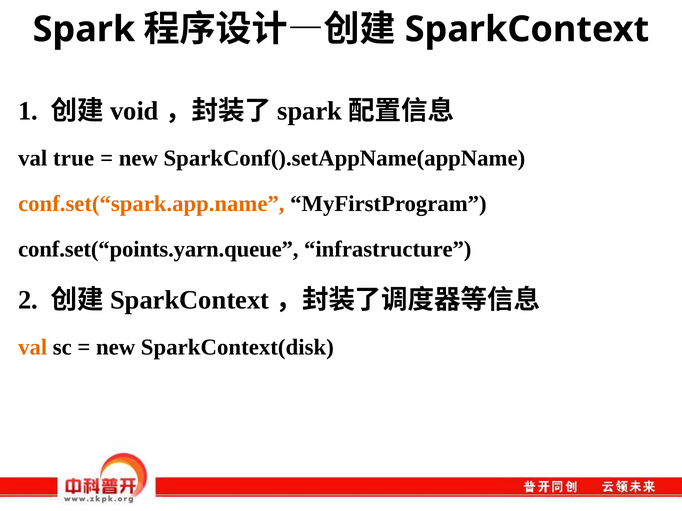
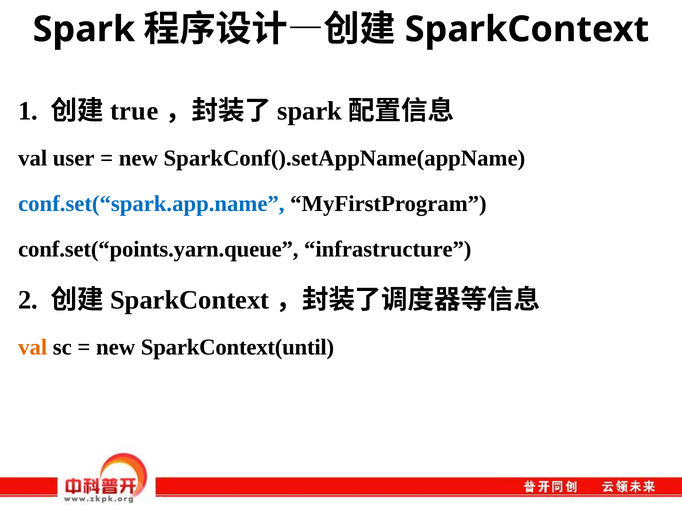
void: void -> true (134, 111)
true: true -> user (74, 158)
conf.set(“spark.app.name colour: orange -> blue (151, 204)
SparkContext(disk: SparkContext(disk -> SparkContext(until (238, 348)
